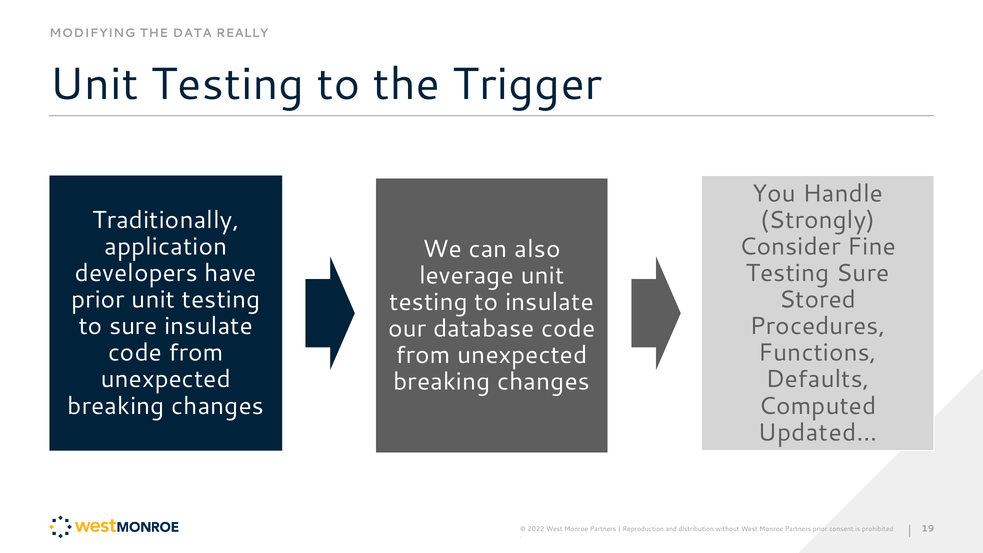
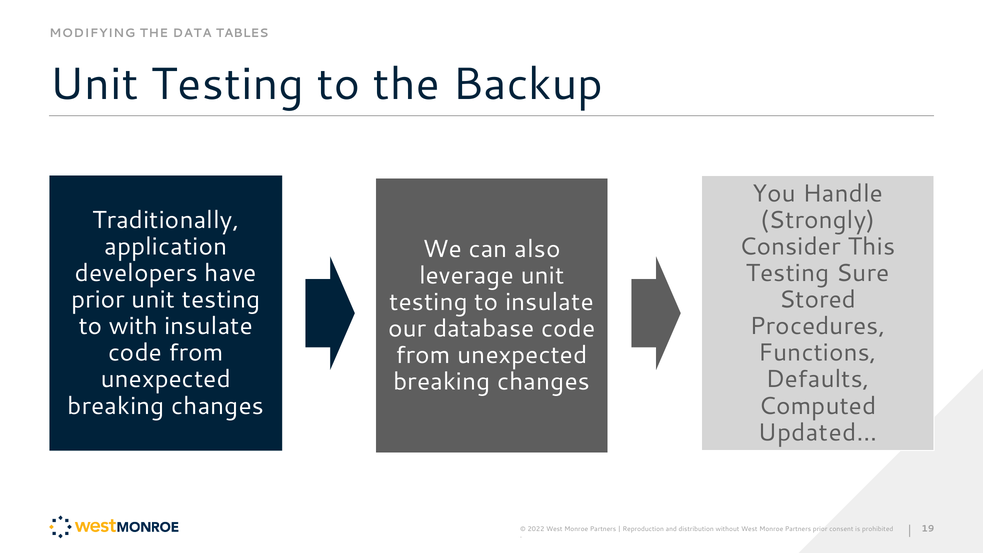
REALLY: REALLY -> TABLES (242, 33)
Trigger: Trigger -> Backup (528, 84)
Fine: Fine -> This (872, 247)
to sure: sure -> with (133, 326)
